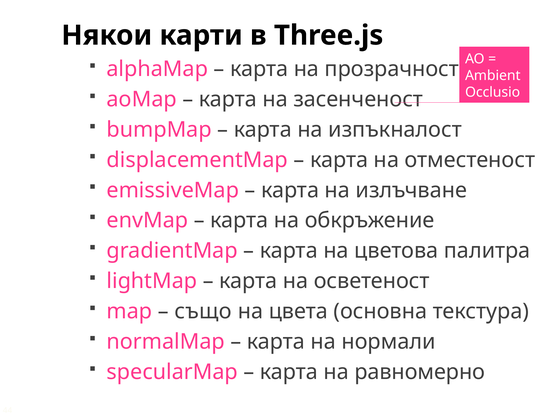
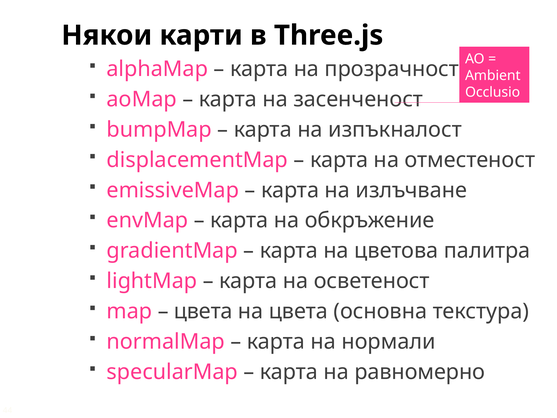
също: също -> цвета (203, 311)
